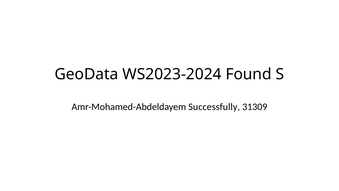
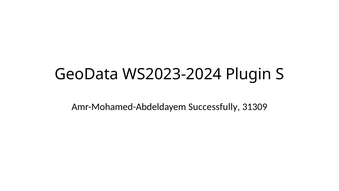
Found: Found -> Plugin (249, 74)
